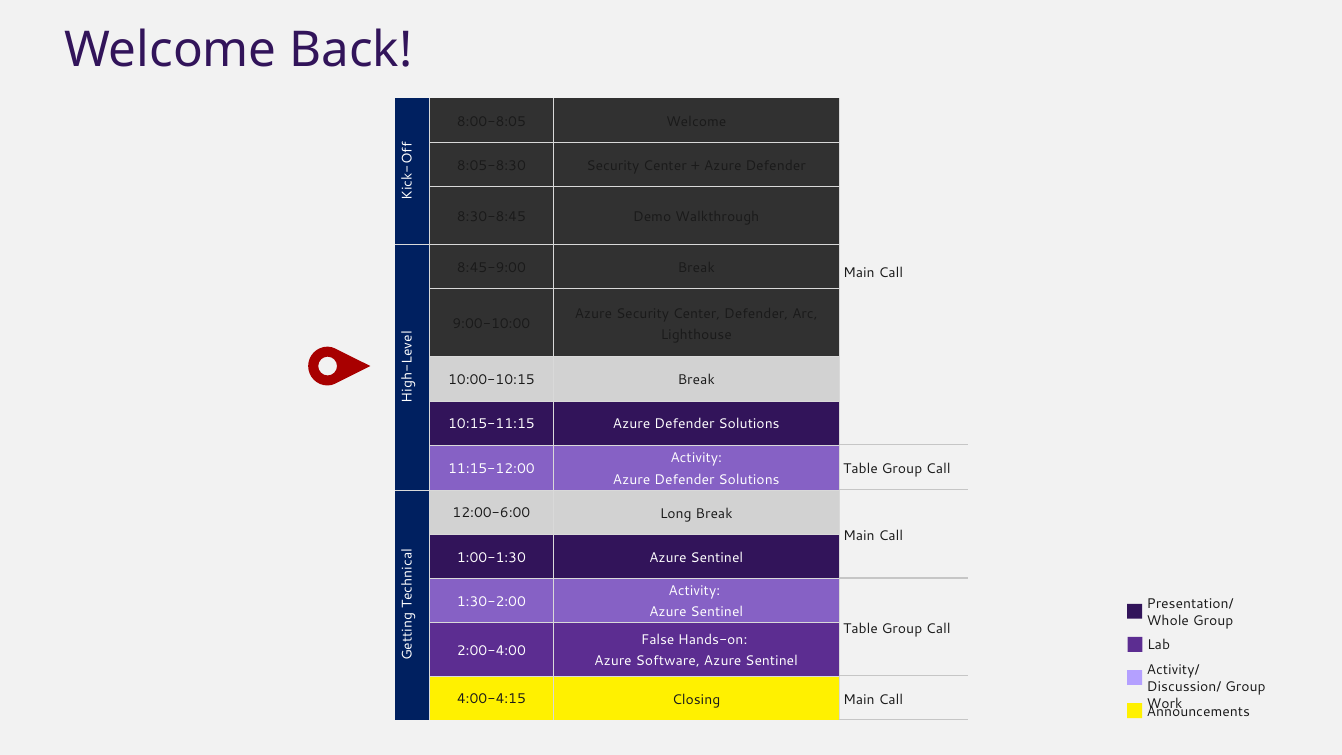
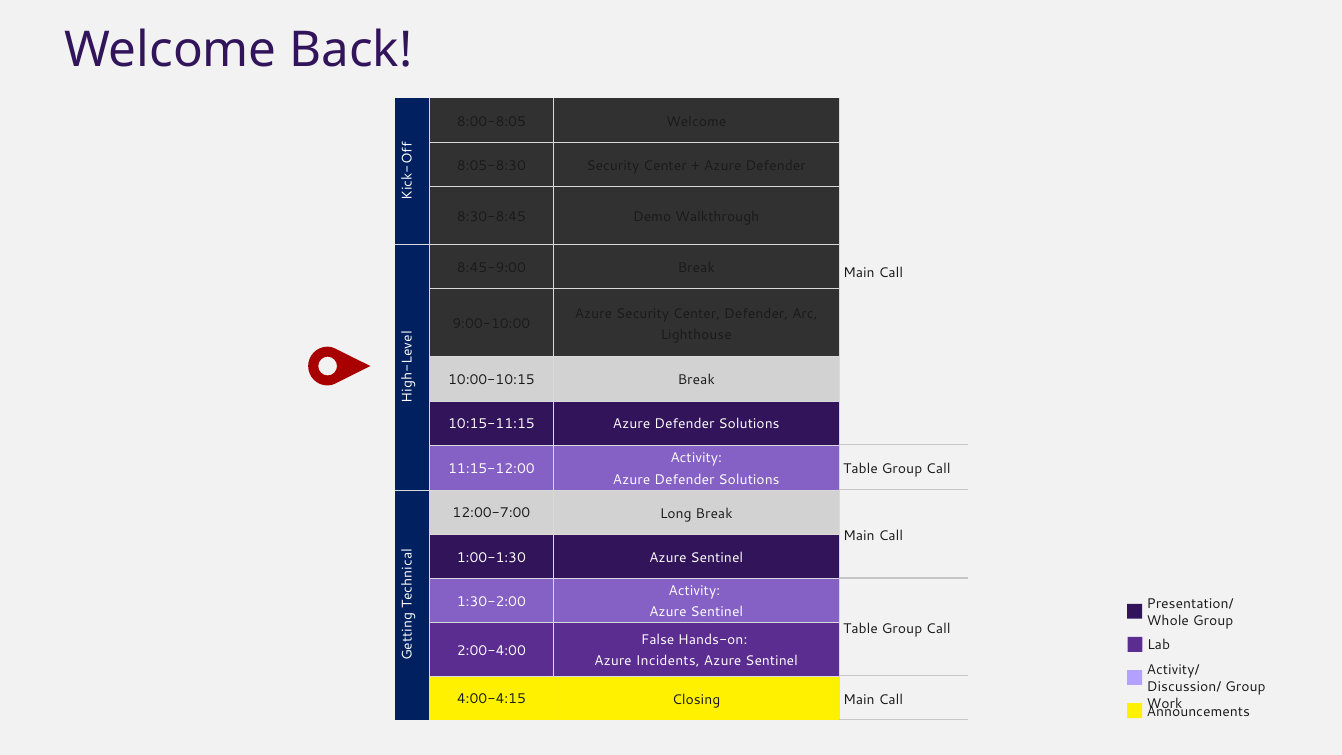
12:00-6:00: 12:00-6:00 -> 12:00-7:00 (491, 513)
Software: Software -> Incidents (668, 661)
